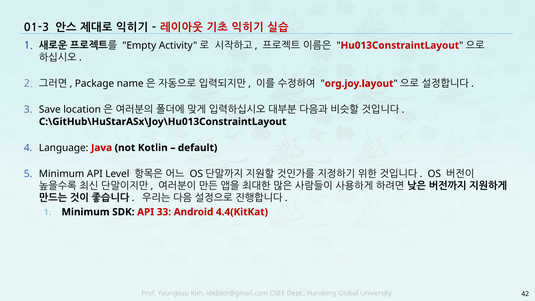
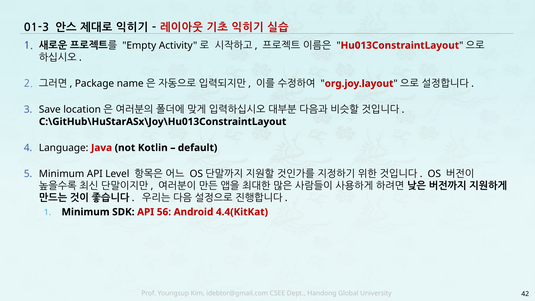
33: 33 -> 56 (164, 212)
